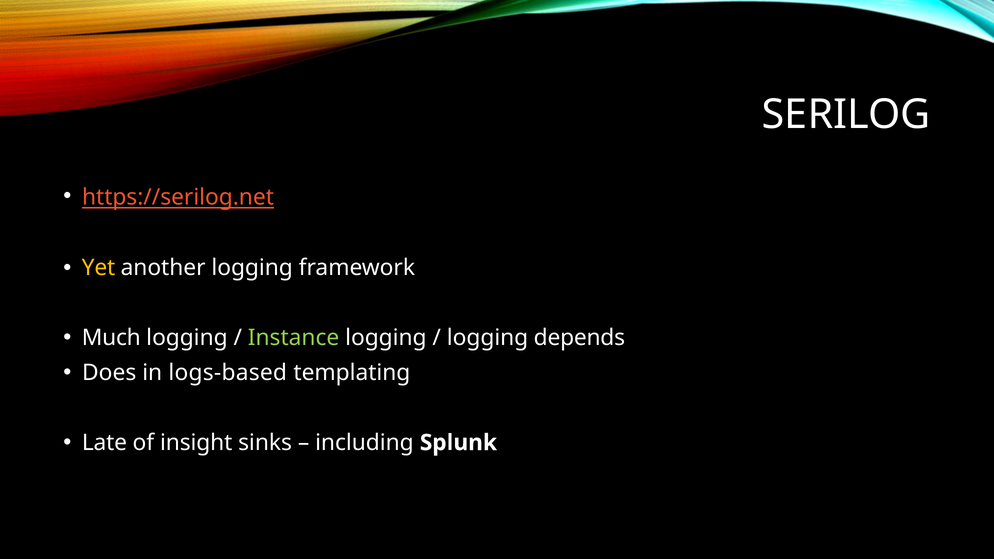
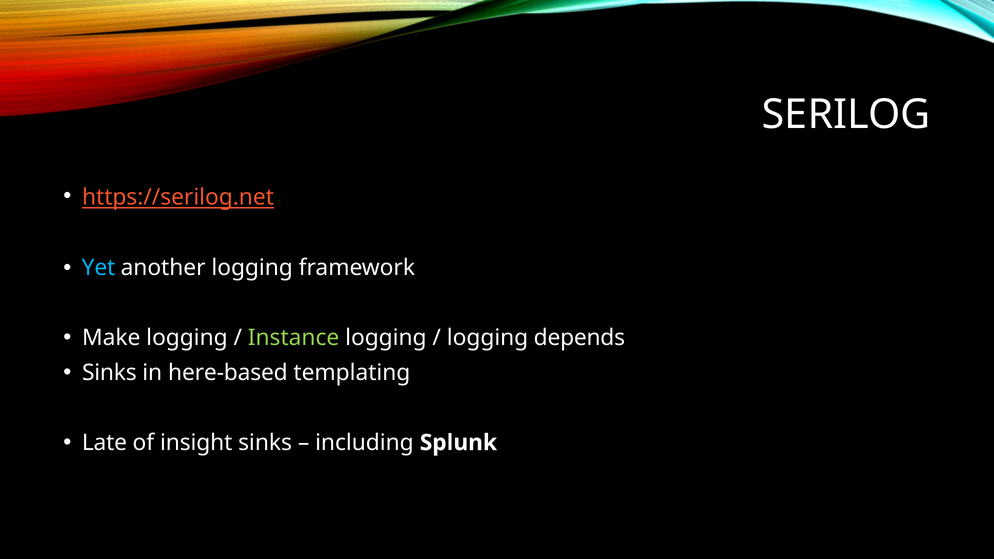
Yet colour: yellow -> light blue (98, 268)
Much: Much -> Make (111, 338)
Does: Does -> Sinks (109, 373)
logs-based: logs-based -> here-based (228, 373)
